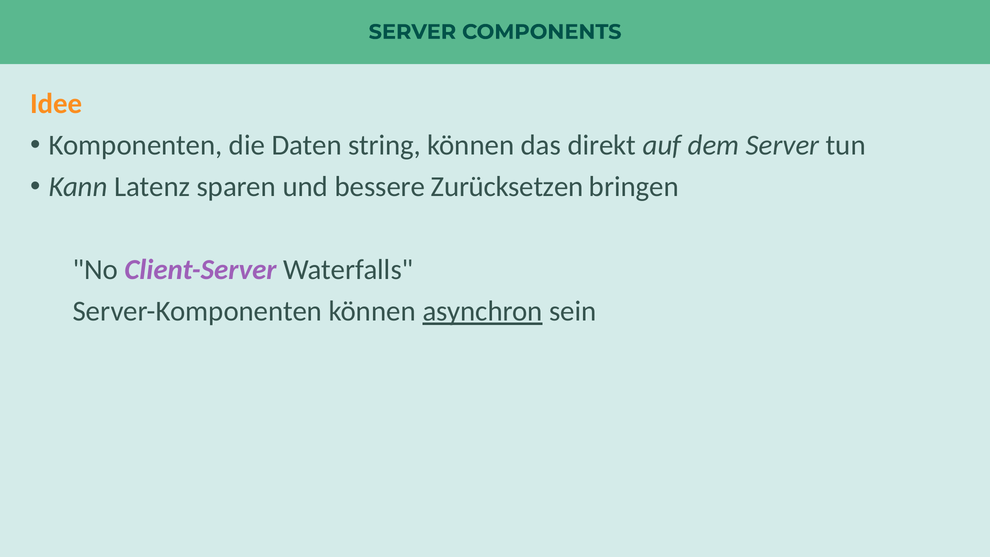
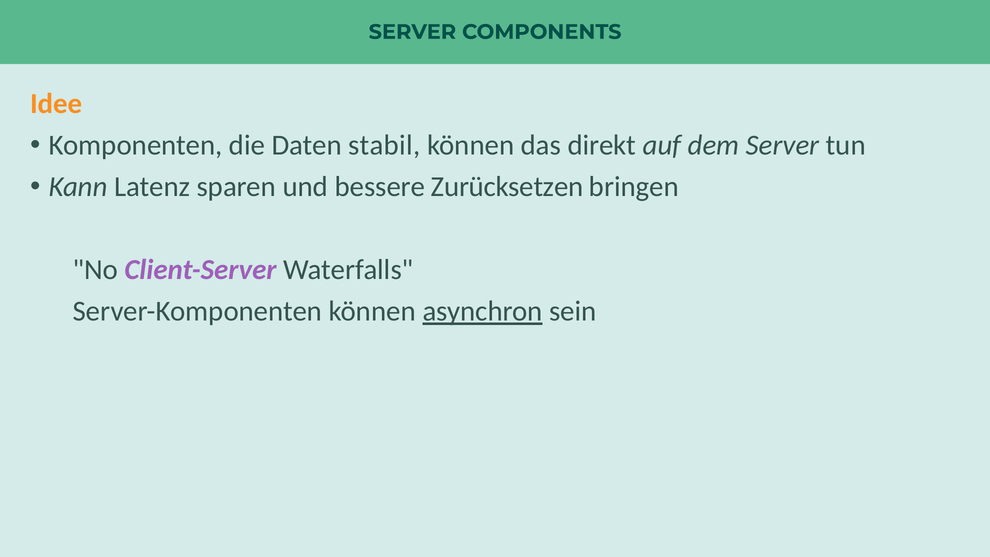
string: string -> stabil (384, 145)
